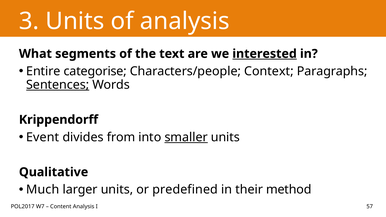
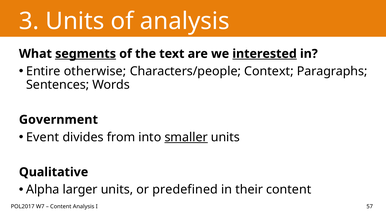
segments underline: none -> present (86, 54)
categorise: categorise -> otherwise (95, 71)
Sentences underline: present -> none (58, 85)
Krippendorff: Krippendorff -> Government (58, 120)
Much: Much -> Alpha (43, 190)
their method: method -> content (289, 190)
